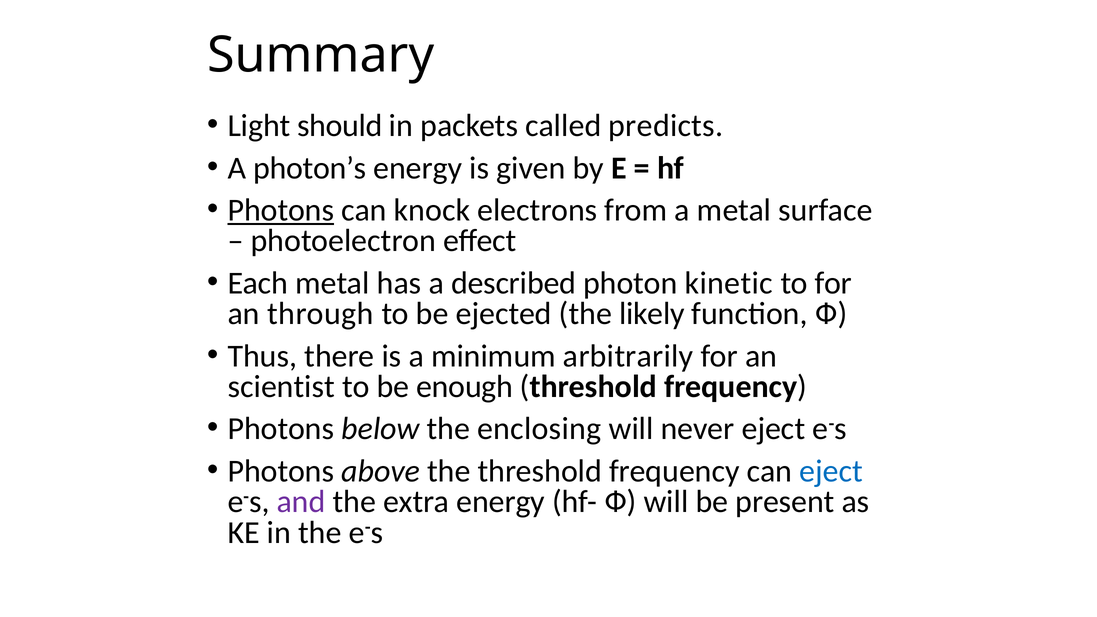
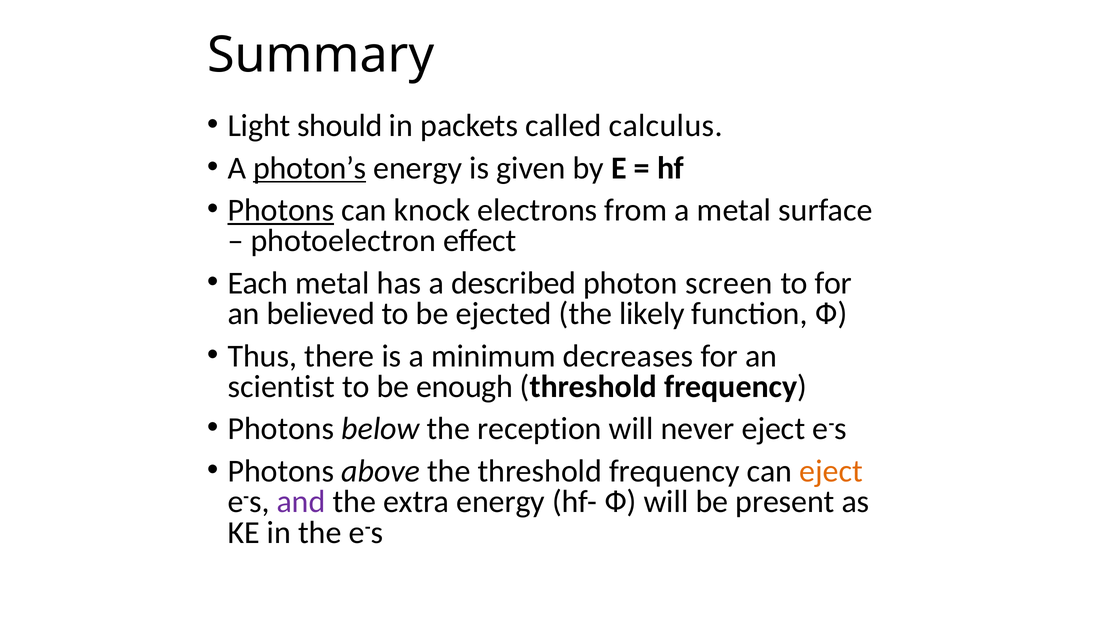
predicts: predicts -> calculus (666, 126)
photon’s underline: none -> present (310, 168)
kinetic: kinetic -> screen (729, 283)
through: through -> believed (321, 314)
arbitrarily: arbitrarily -> decreases (628, 356)
enclosing: enclosing -> reception (539, 429)
eject colour: blue -> orange (831, 471)
